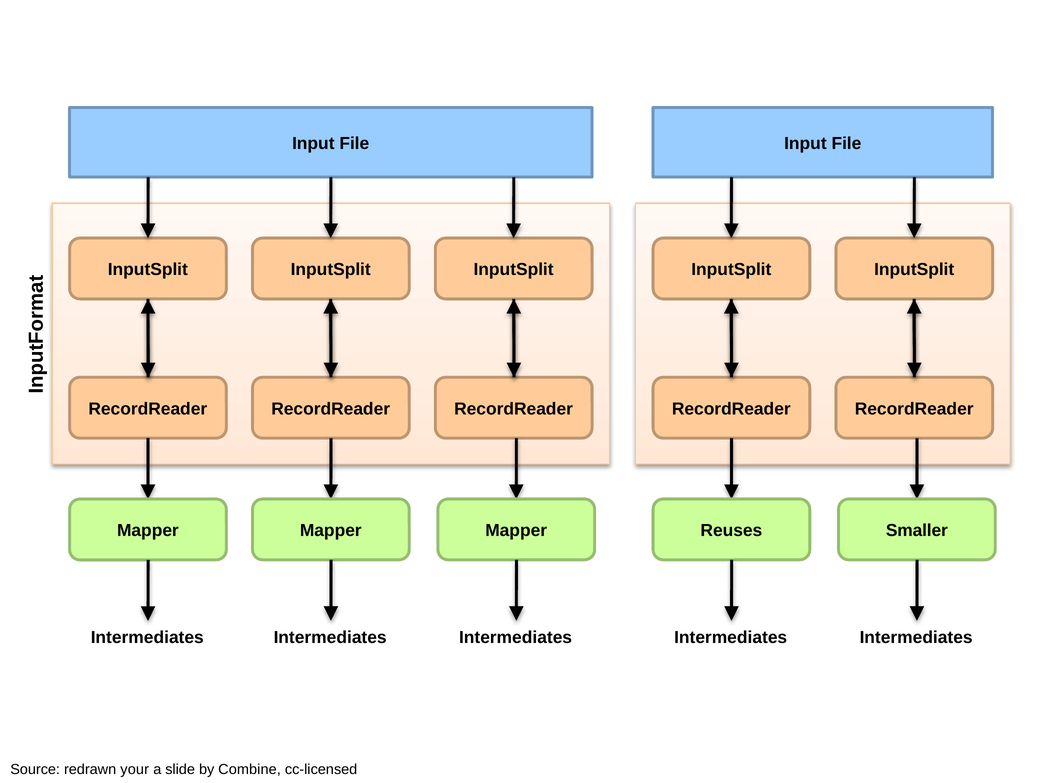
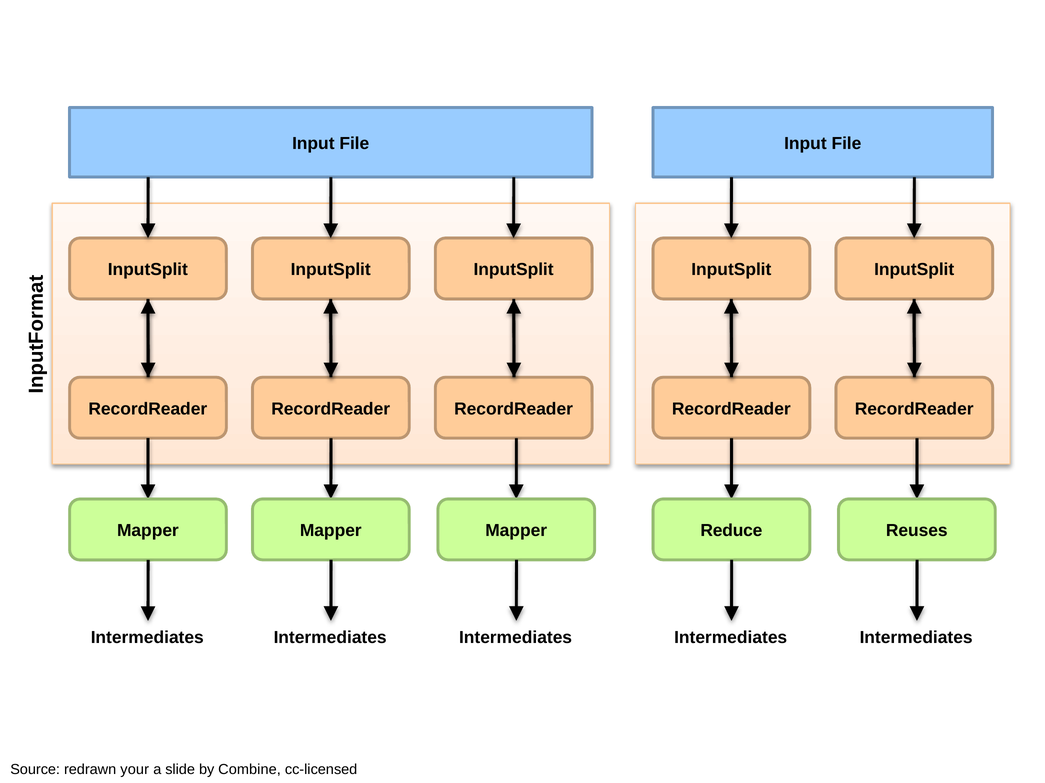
Reuses: Reuses -> Reduce (731, 531)
Smaller: Smaller -> Reuses (917, 531)
